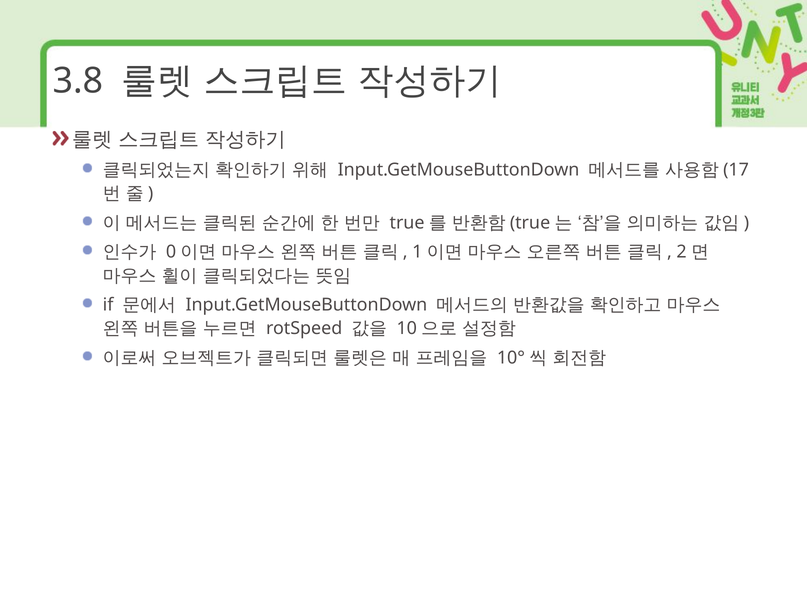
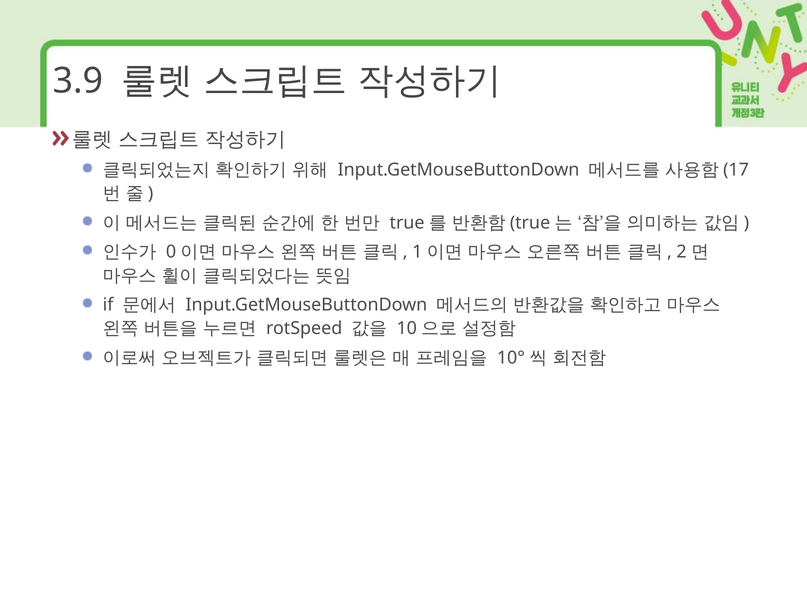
3.8: 3.8 -> 3.9 (78, 81)
